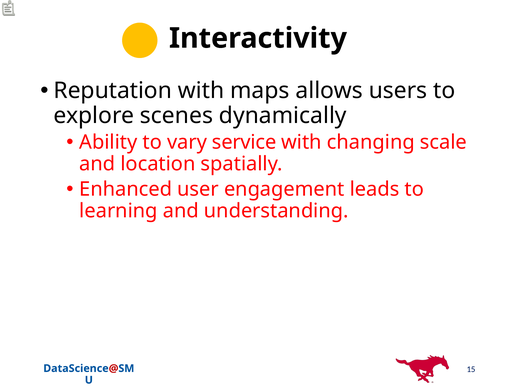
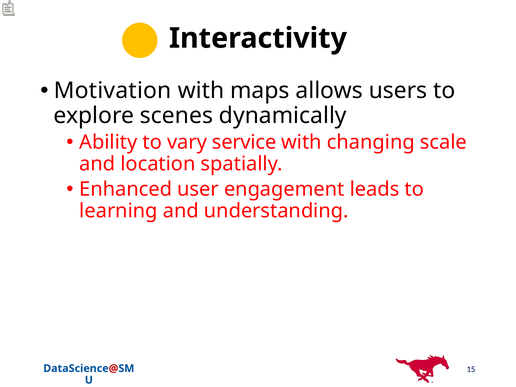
Reputation: Reputation -> Motivation (113, 91)
